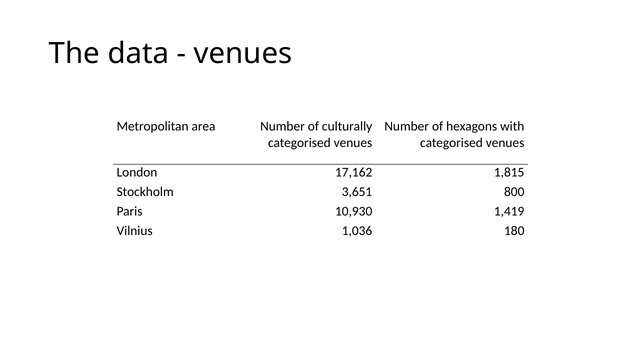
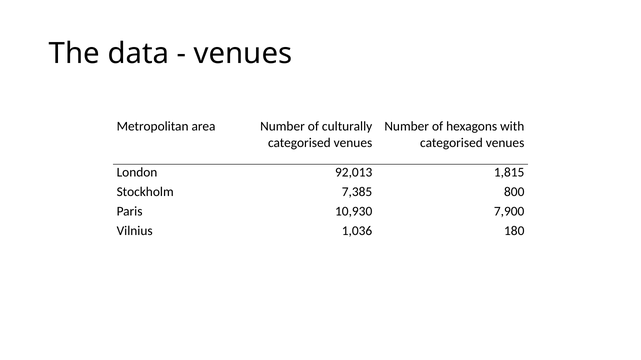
17,162: 17,162 -> 92,013 (354, 173)
3,651: 3,651 -> 7,385 (357, 192)
1,419: 1,419 -> 7,900 (509, 212)
